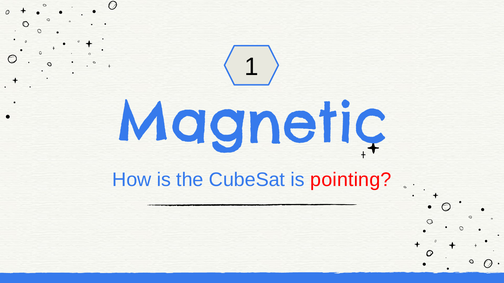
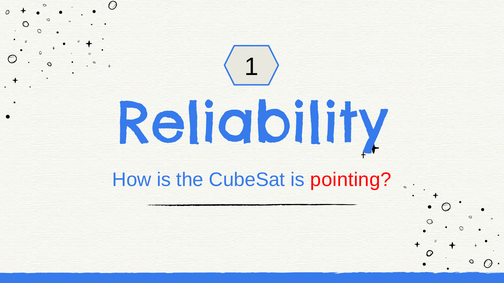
Magnetic: Magnetic -> Reliability (252, 124)
